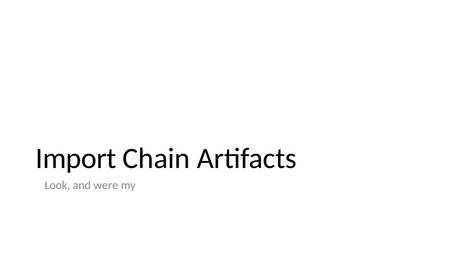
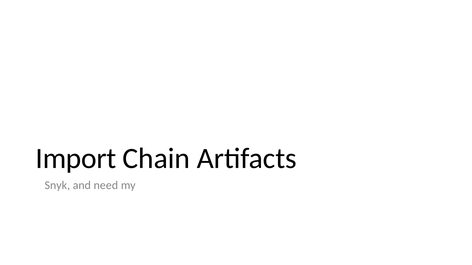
Look: Look -> Snyk (57, 186)
were: were -> need (106, 186)
